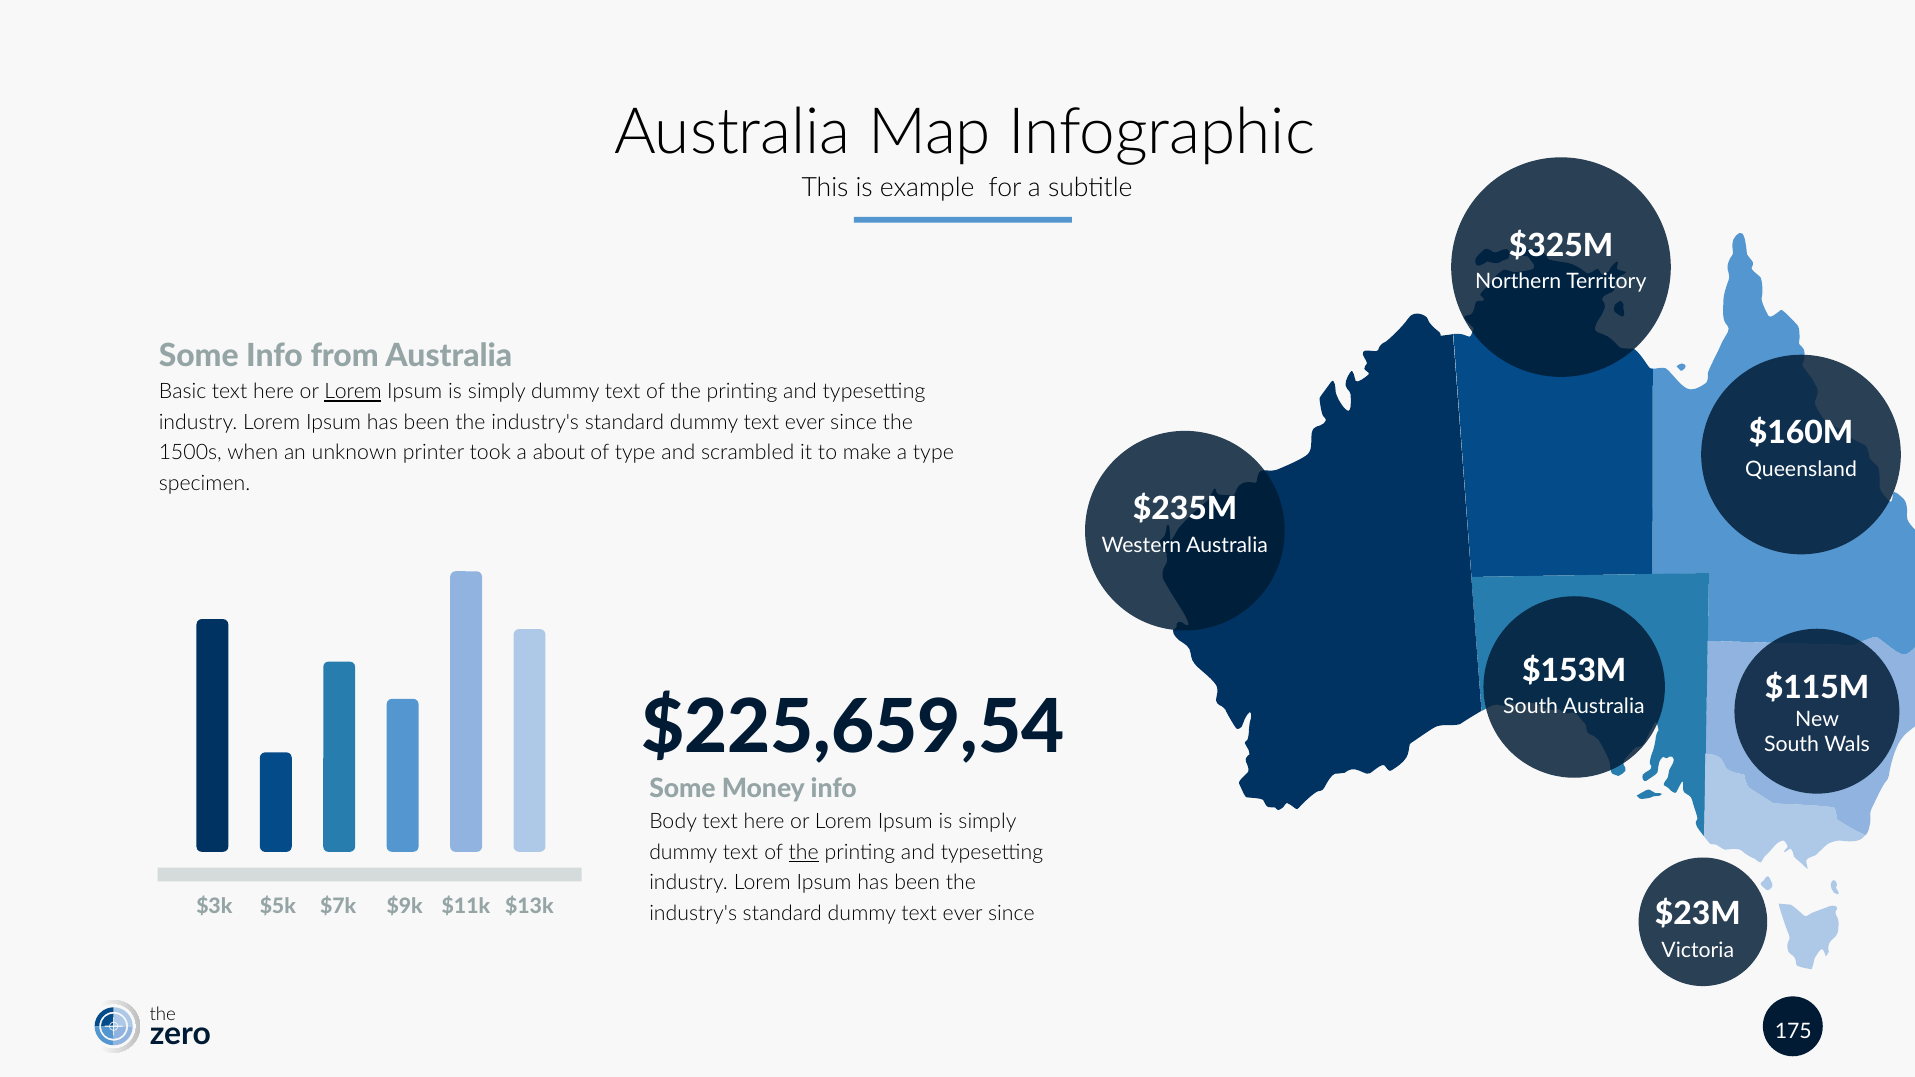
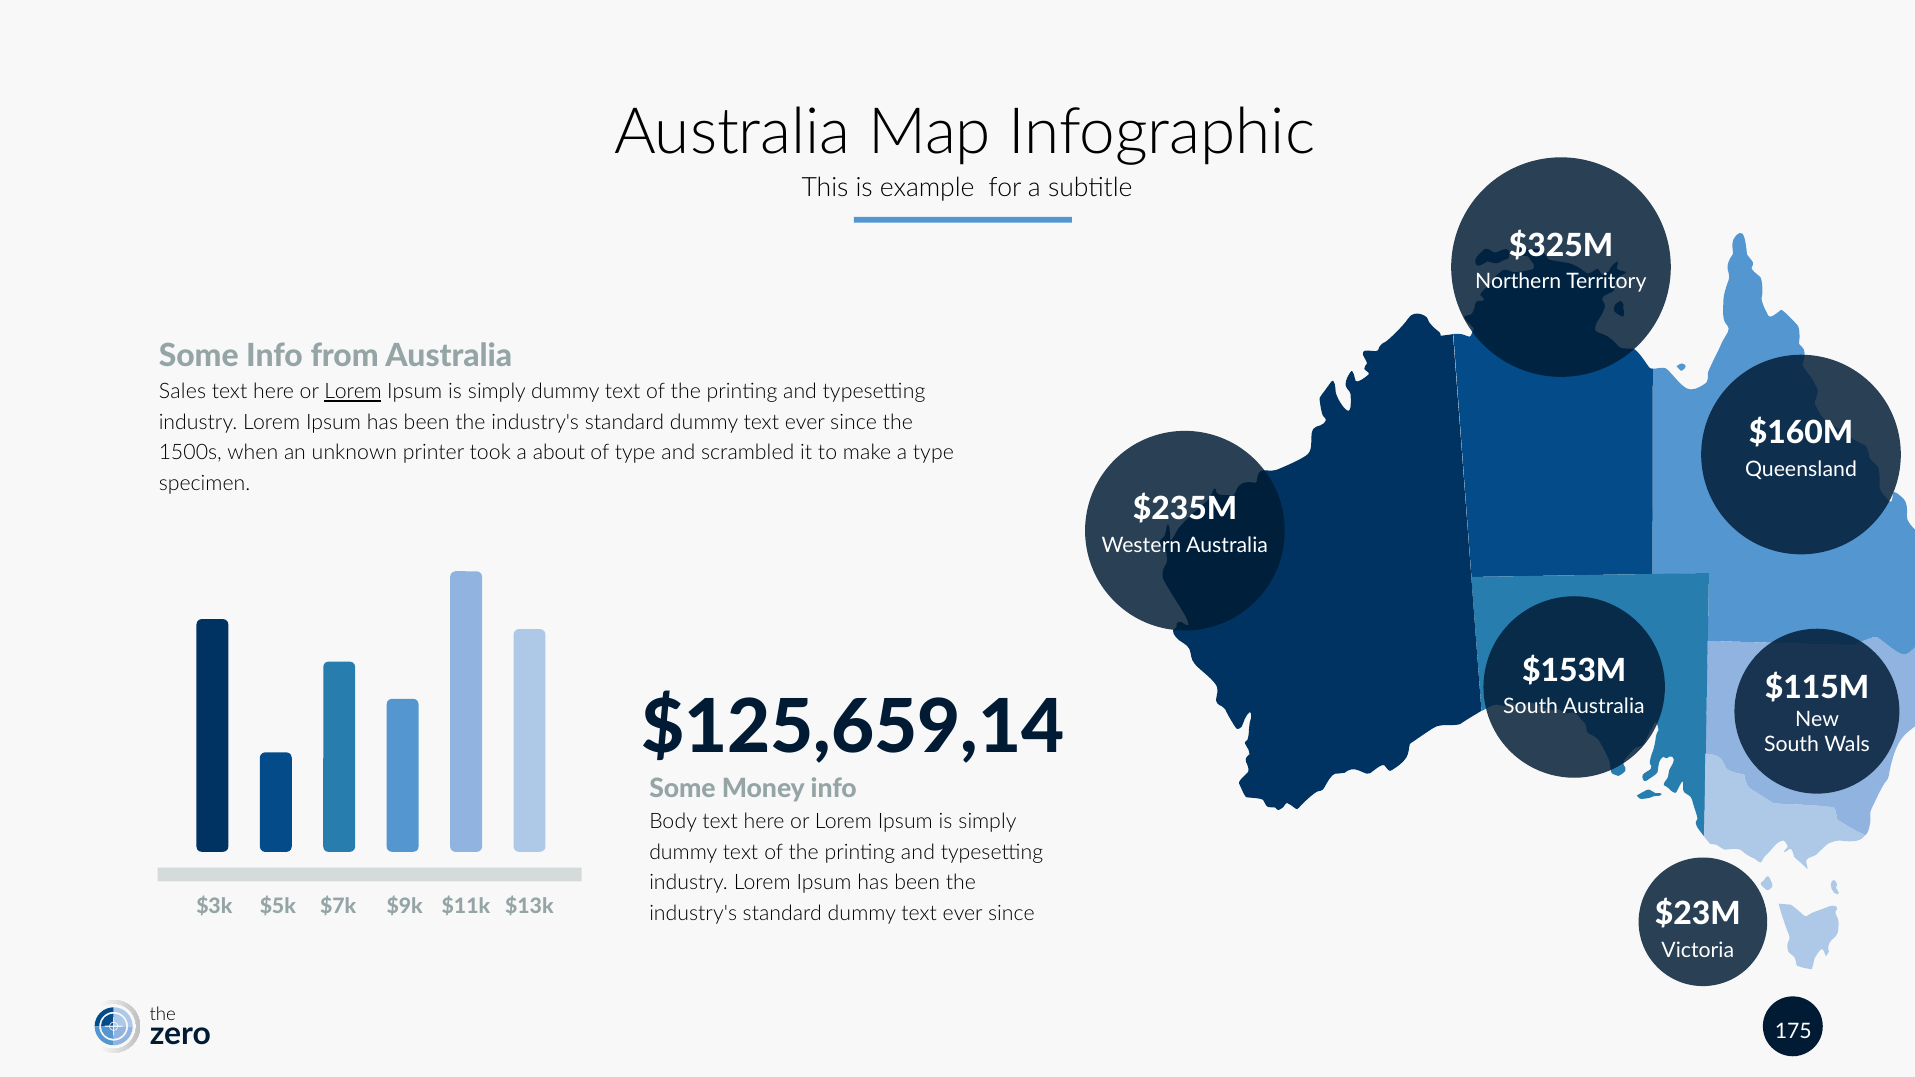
Basic: Basic -> Sales (183, 392)
$225,659,54: $225,659,54 -> $125,659,14 (853, 728)
the underline: present -> none (804, 853)
